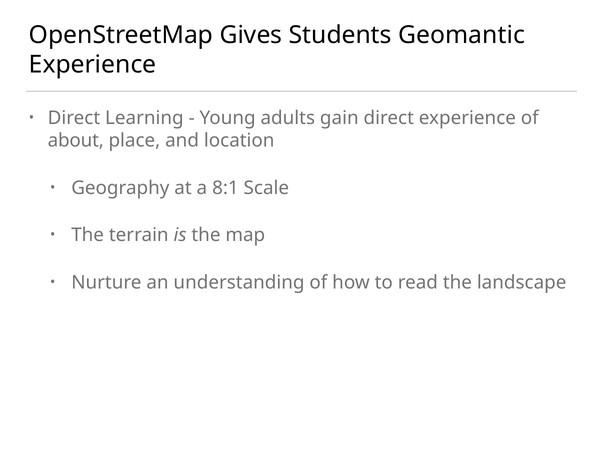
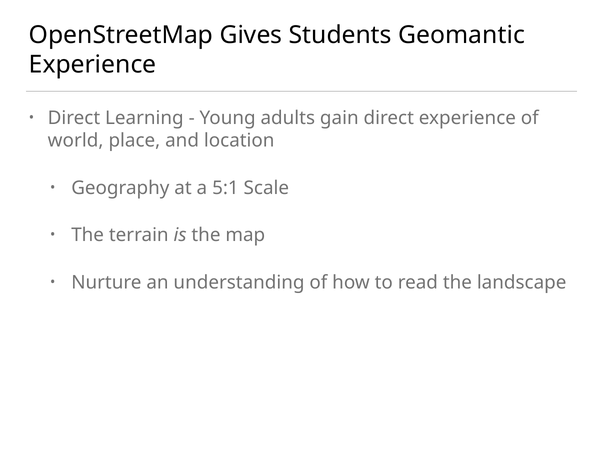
about: about -> world (76, 141)
8:1: 8:1 -> 5:1 (225, 188)
